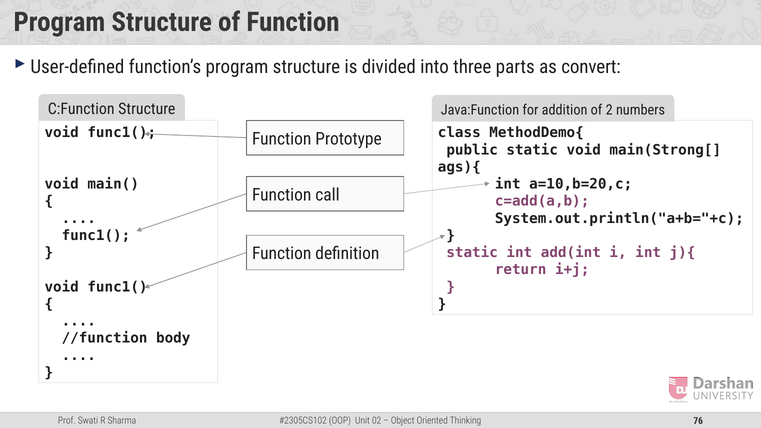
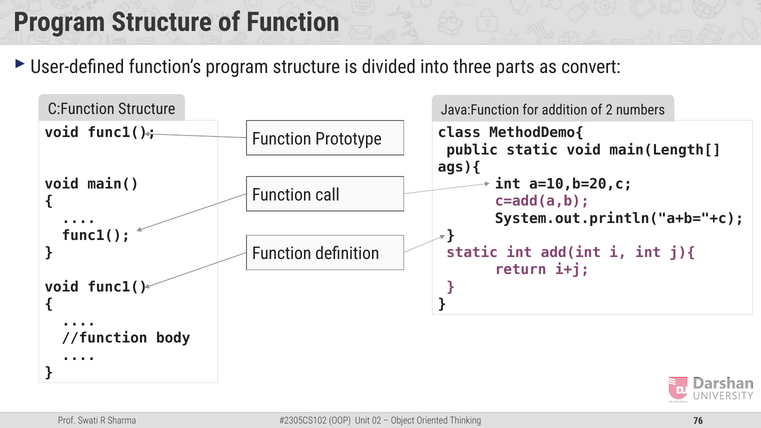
main(Strong[: main(Strong[ -> main(Length[ (665, 150)
